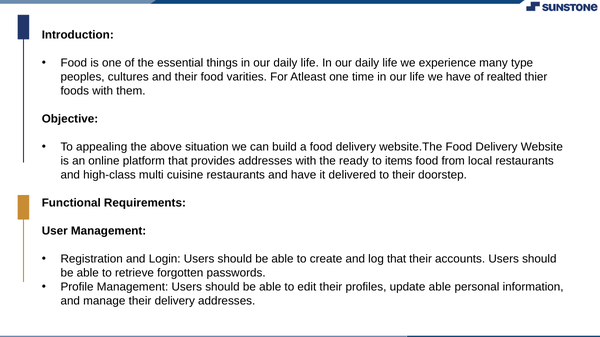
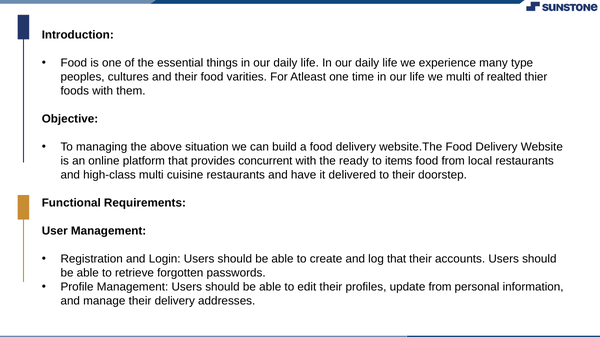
we have: have -> multi (458, 77)
appealing: appealing -> managing (102, 147)
provides addresses: addresses -> concurrent (265, 161)
update able: able -> from (440, 287)
